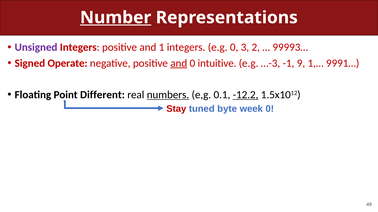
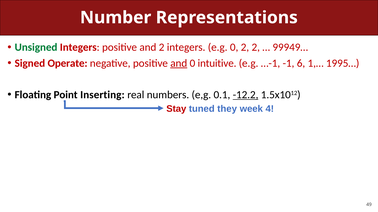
Number underline: present -> none (116, 18)
Unsigned colour: purple -> green (36, 47)
and 1: 1 -> 2 (162, 47)
0 3: 3 -> 2 (245, 47)
99993…: 99993… -> 99949… (290, 47)
…-3: …-3 -> …-1 (271, 63)
9: 9 -> 6 (301, 63)
9991…: 9991… -> 1995… (343, 63)
Different: Different -> Inserting (102, 95)
numbers underline: present -> none (168, 95)
byte: byte -> they (227, 109)
week 0: 0 -> 4 (270, 109)
